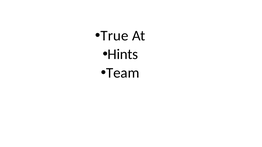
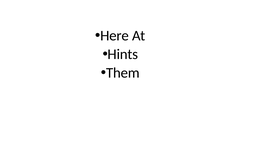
True: True -> Here (115, 36)
Team: Team -> Them (123, 73)
